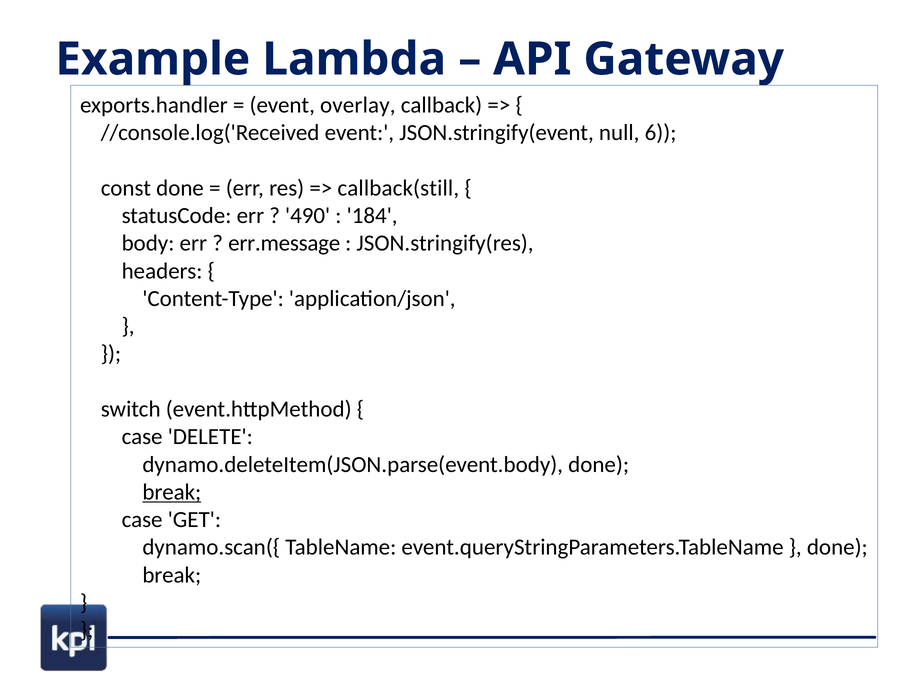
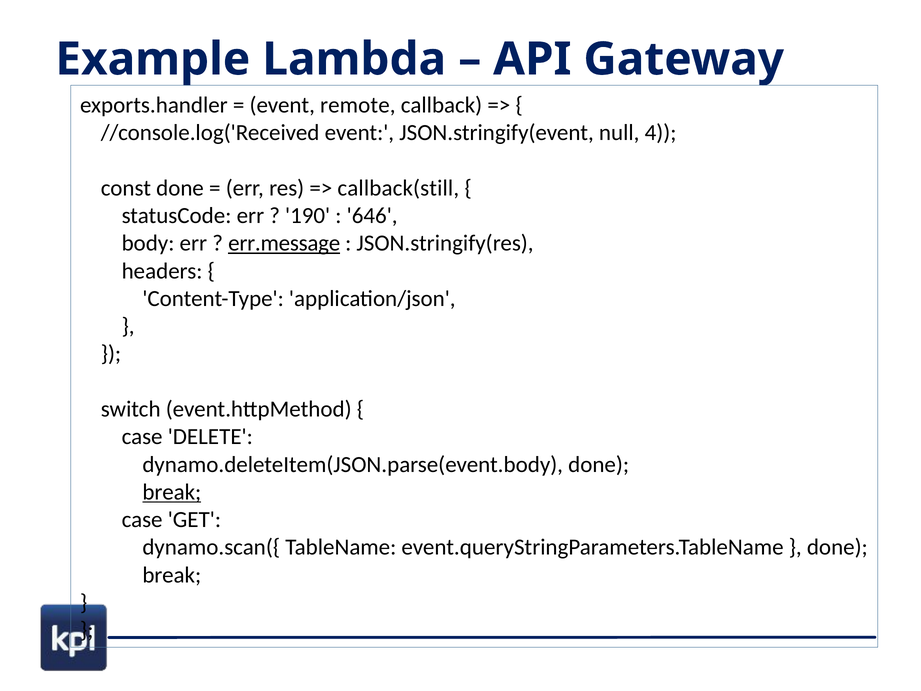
overlay: overlay -> remote (358, 105)
6: 6 -> 4 (661, 133)
490: 490 -> 190 (308, 216)
184: 184 -> 646 (372, 216)
err.message underline: none -> present (284, 243)
